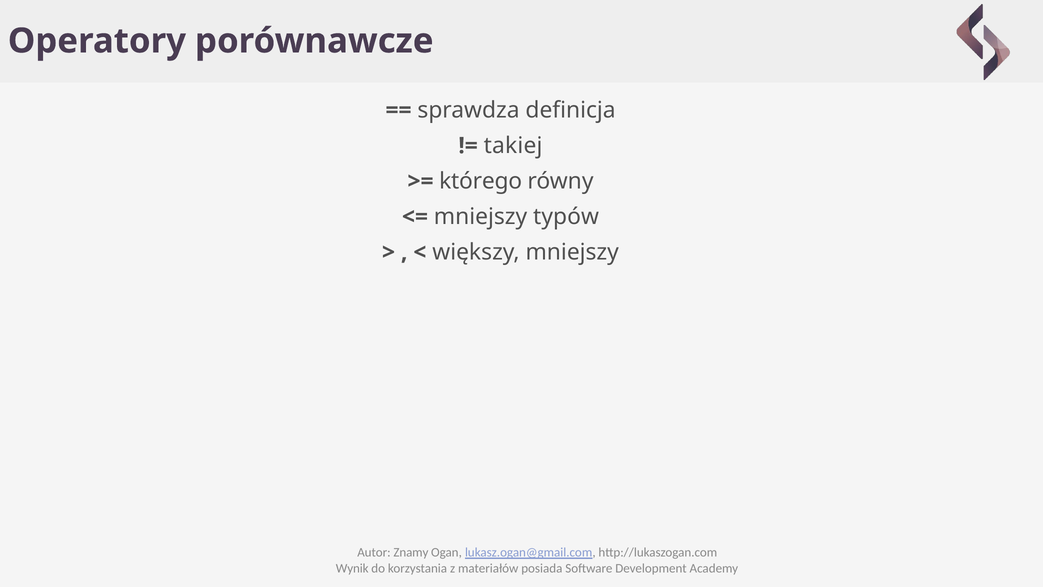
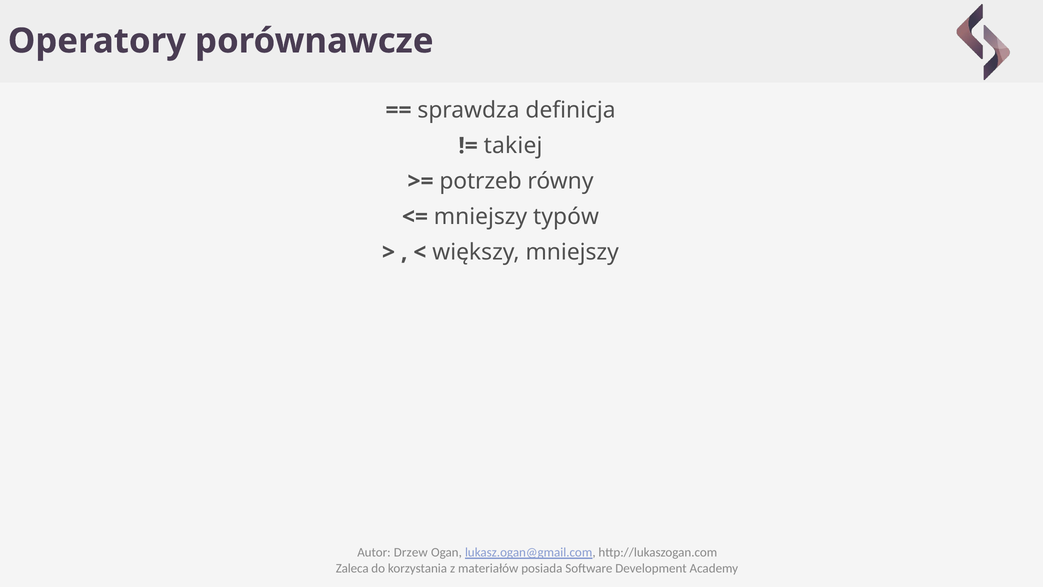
którego: którego -> potrzeb (481, 181)
Znamy: Znamy -> Drzew (411, 552)
Wynik: Wynik -> Zaleca (352, 568)
